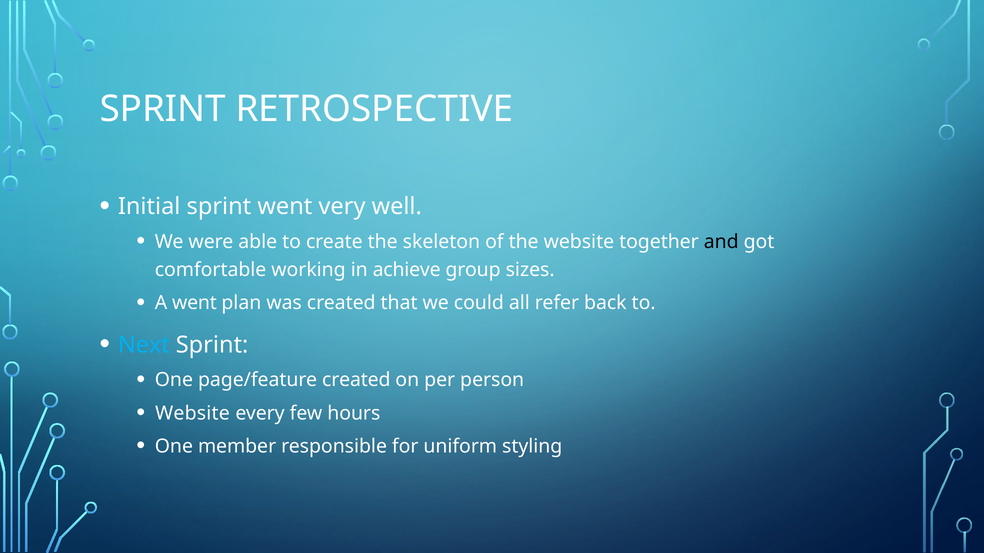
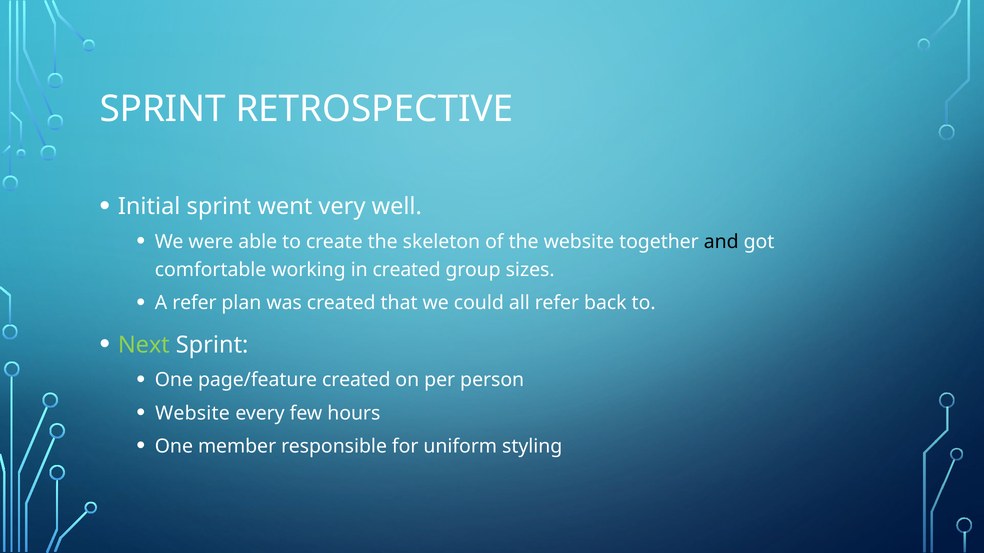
in achieve: achieve -> created (407, 270)
A went: went -> refer (194, 303)
Next colour: light blue -> light green (144, 345)
